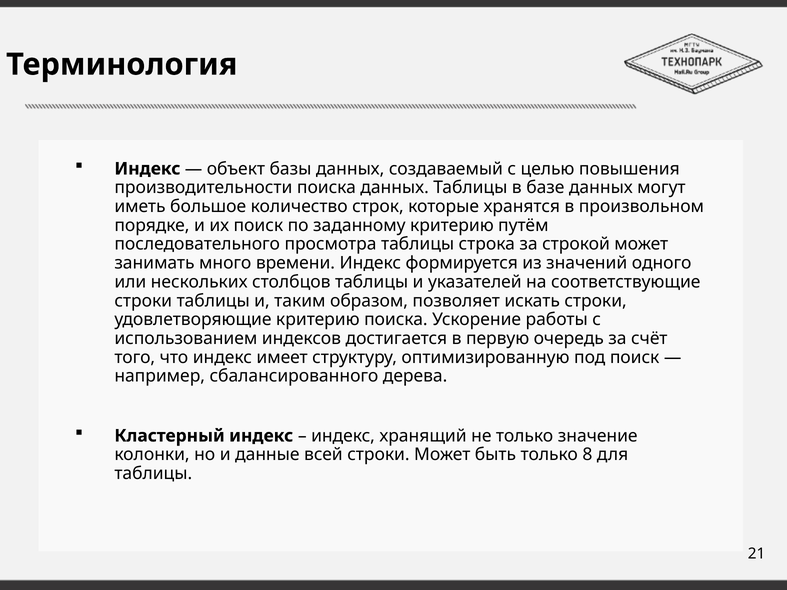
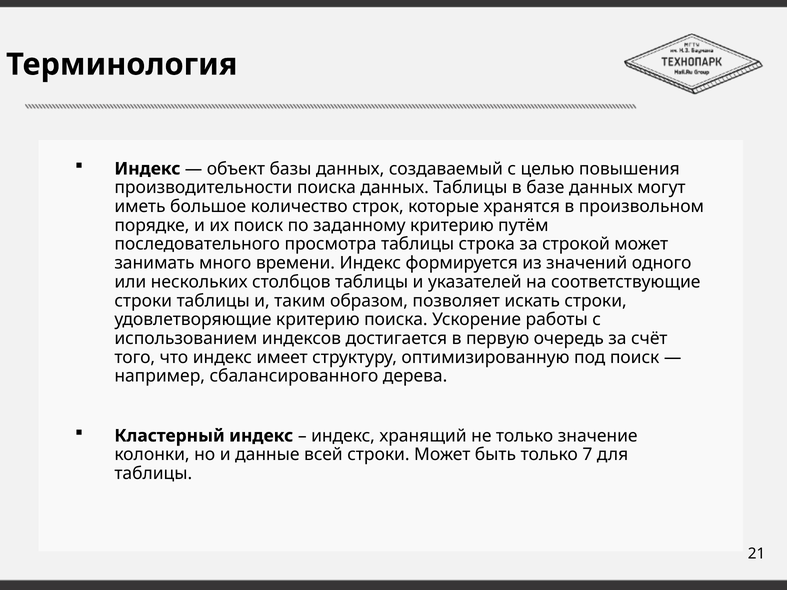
8: 8 -> 7 (587, 455)
